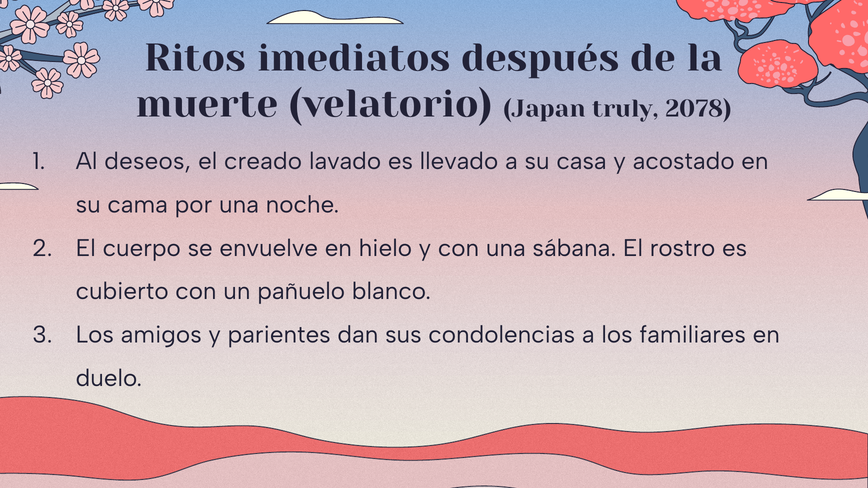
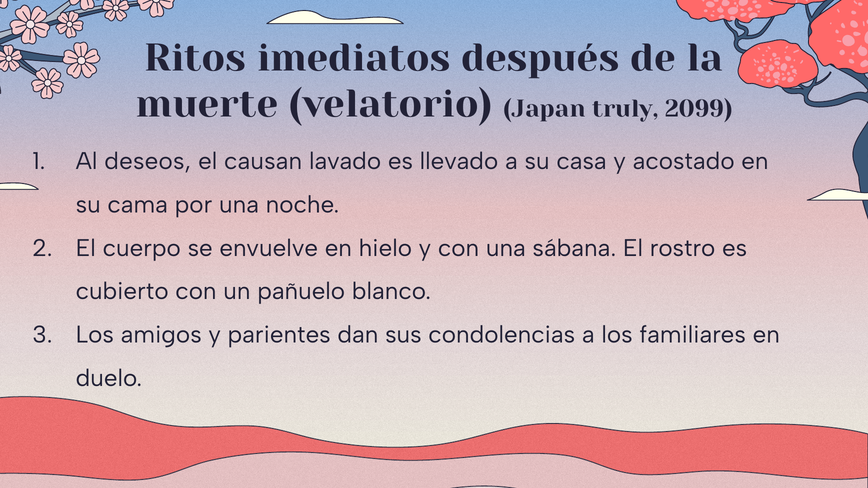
2078: 2078 -> 2099 (699, 109)
creado: creado -> causan (263, 161)
